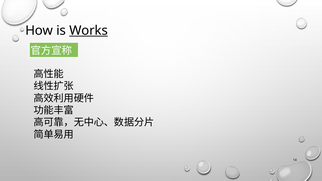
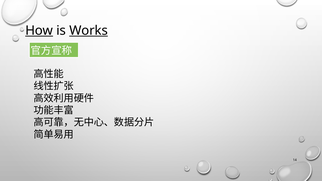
How underline: none -> present (39, 31)
